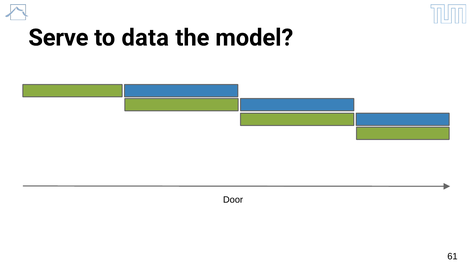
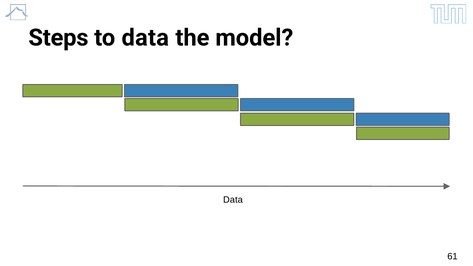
Serve: Serve -> Steps (58, 38)
Door: Door -> Data (233, 200)
